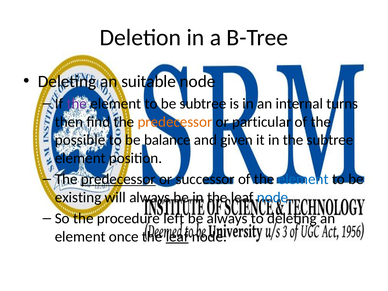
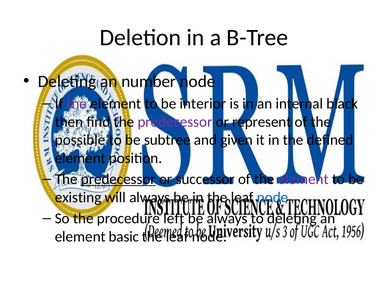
suitable: suitable -> number (149, 81)
be subtree: subtree -> interior (203, 104)
turns: turns -> black (342, 104)
predecessor colour: orange -> purple (175, 122)
particular: particular -> represent (262, 122)
balance: balance -> subtree (167, 140)
the subtree: subtree -> defined (330, 140)
element colour: blue -> purple (303, 179)
once: once -> basic (124, 237)
leaf underline: present -> none (177, 237)
